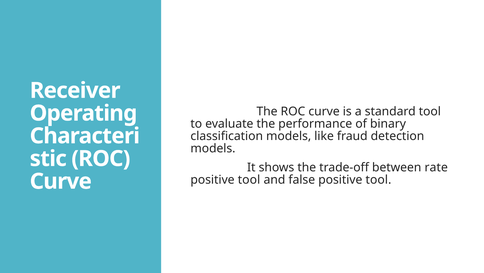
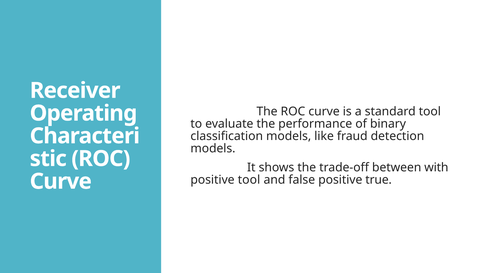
rate: rate -> with (436, 167)
false positive tool: tool -> true (379, 179)
